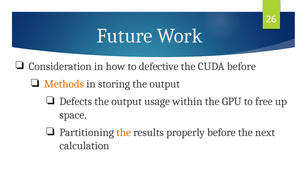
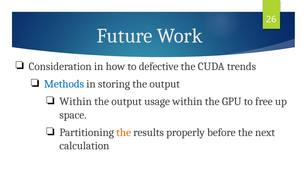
CUDA before: before -> trends (241, 66)
Methods colour: orange -> blue (64, 84)
Defects: Defects -> Within (76, 101)
